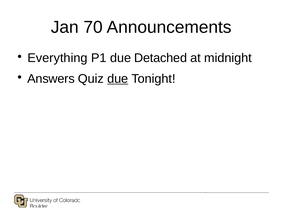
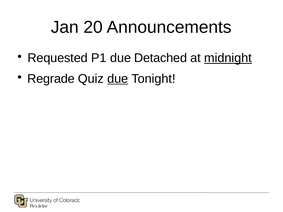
70: 70 -> 20 (93, 27)
Everything: Everything -> Requested (58, 58)
midnight underline: none -> present (228, 58)
Answers: Answers -> Regrade (51, 79)
